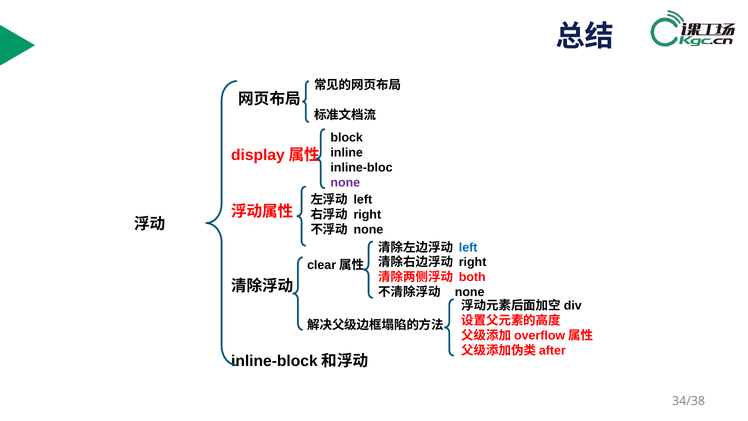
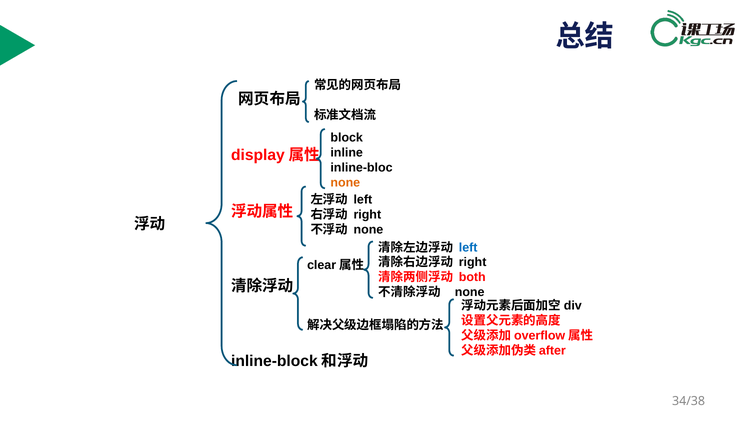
none colour: purple -> orange (345, 183)
